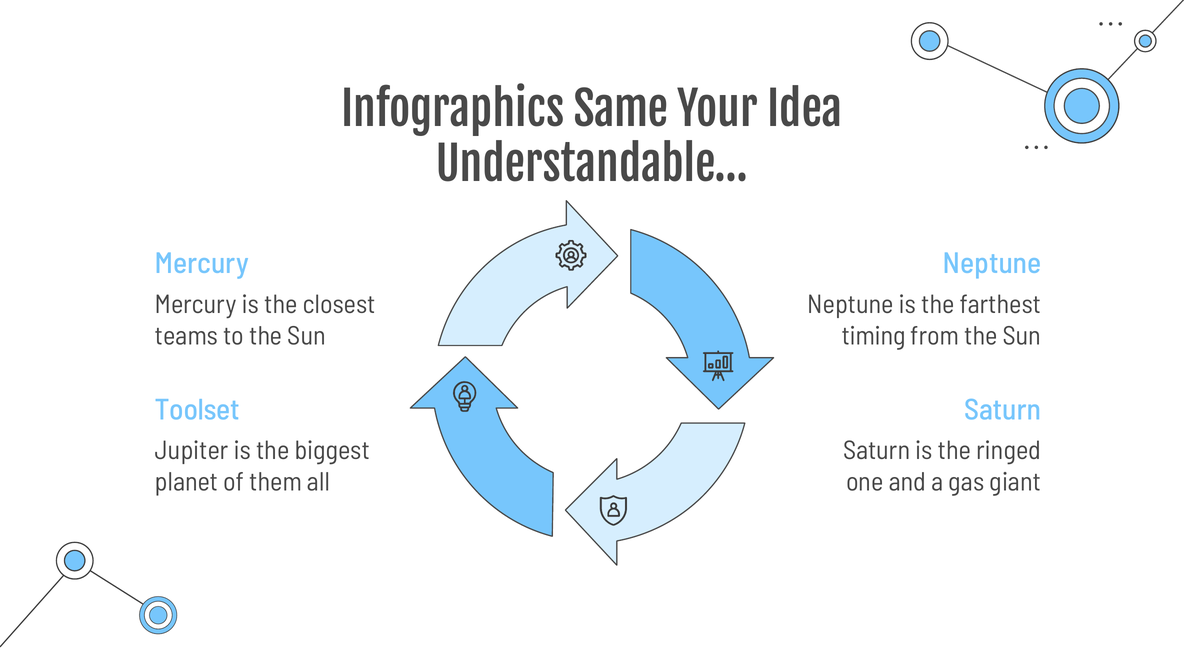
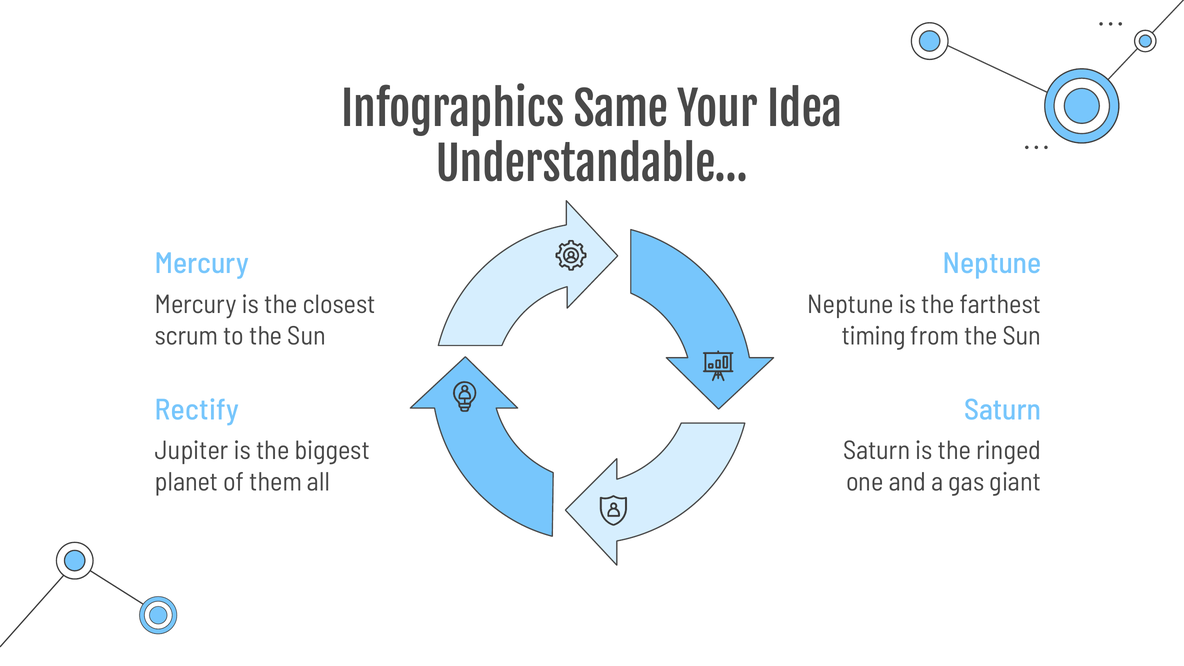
teams: teams -> scrum (187, 336)
Toolset: Toolset -> Rectify (197, 410)
